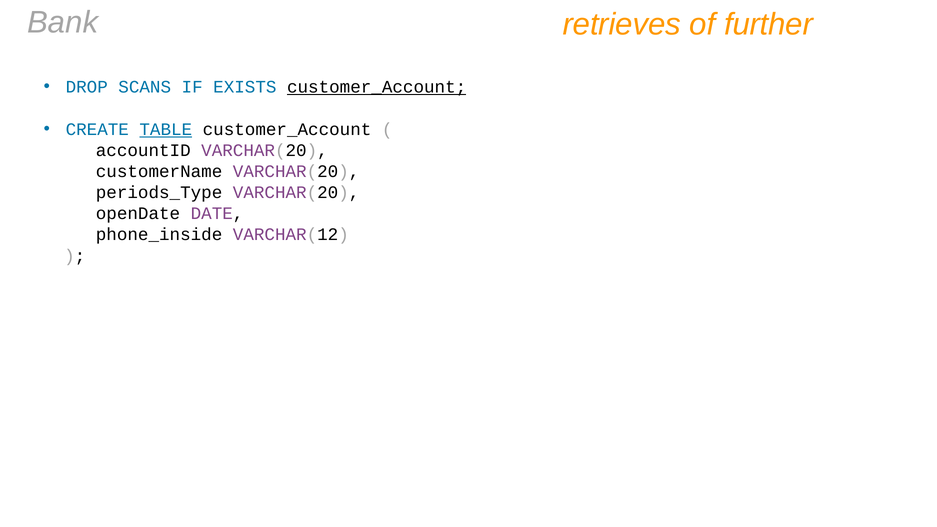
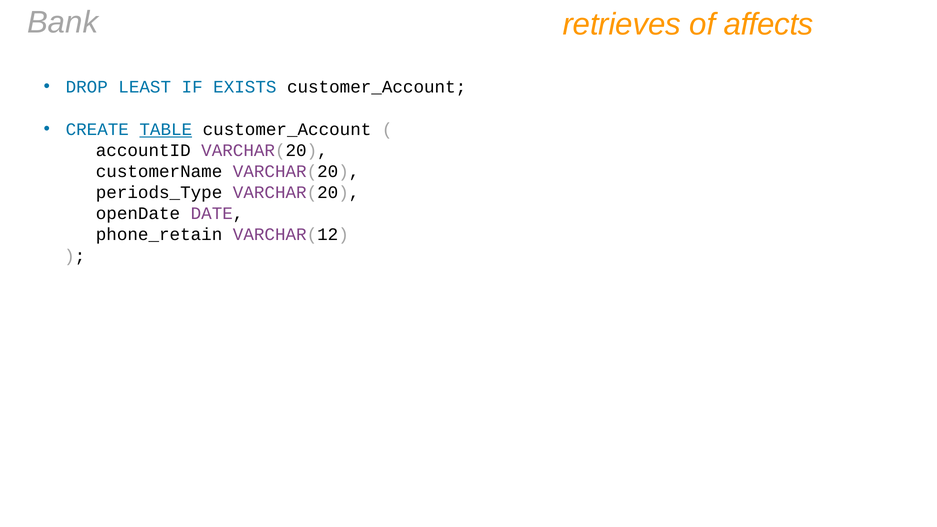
further: further -> affects (769, 24)
SCANS: SCANS -> LEAST (145, 87)
customer_Account underline: present -> none (377, 87)
phone_inside: phone_inside -> phone_retain (159, 235)
